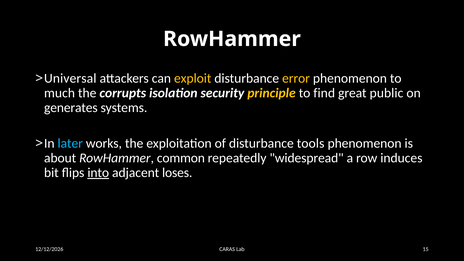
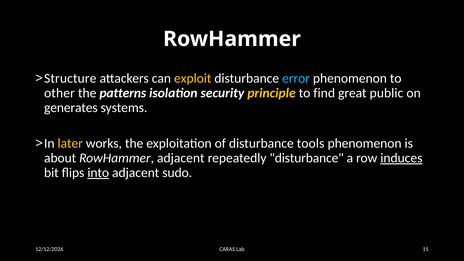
Universal: Universal -> Structure (70, 78)
error colour: yellow -> light blue (296, 78)
much: much -> other (59, 93)
corrupts: corrupts -> patterns (123, 93)
later colour: light blue -> yellow (70, 143)
RowHammer common: common -> adjacent (181, 158)
repeatedly widespread: widespread -> disturbance (307, 158)
induces underline: none -> present (401, 158)
loses: loses -> sudo (177, 173)
